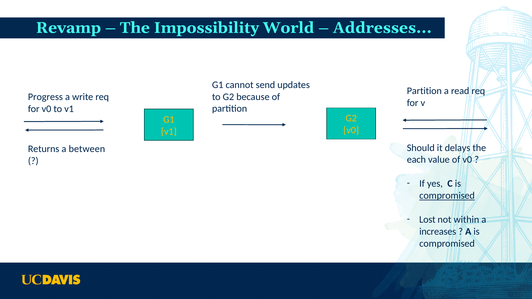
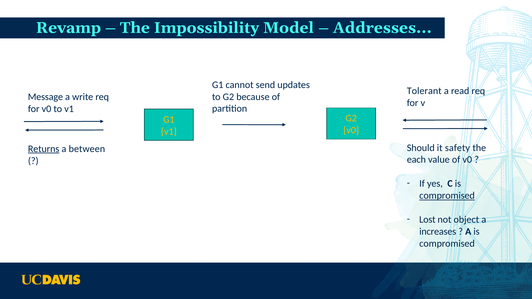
World: World -> Model (289, 28)
Partition: Partition -> Tolerant (424, 91)
Progress: Progress -> Message (45, 97)
delays: delays -> safety (457, 148)
Returns underline: none -> present (44, 149)
within: within -> object (466, 220)
